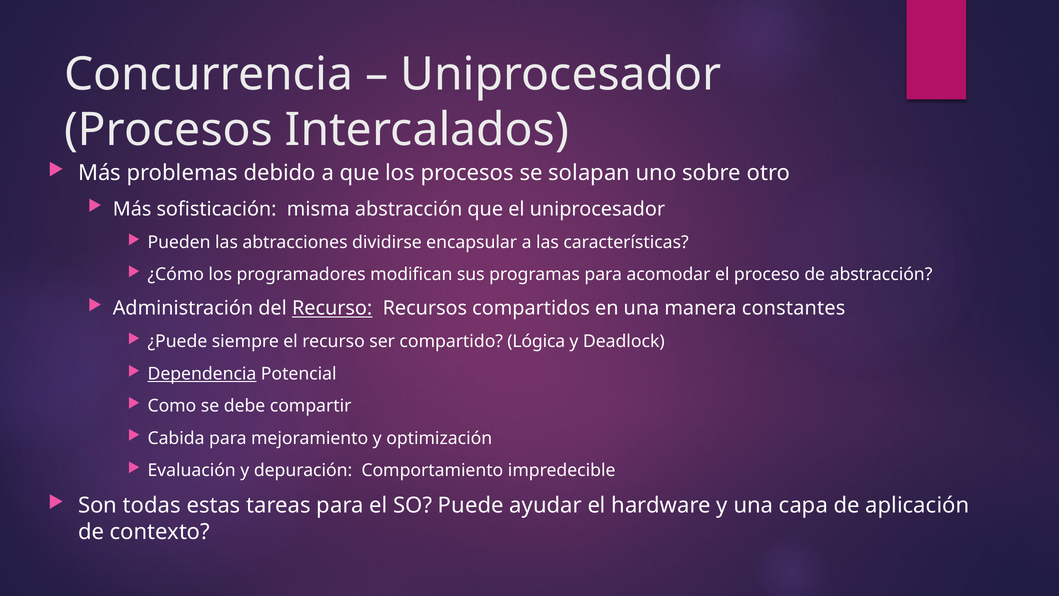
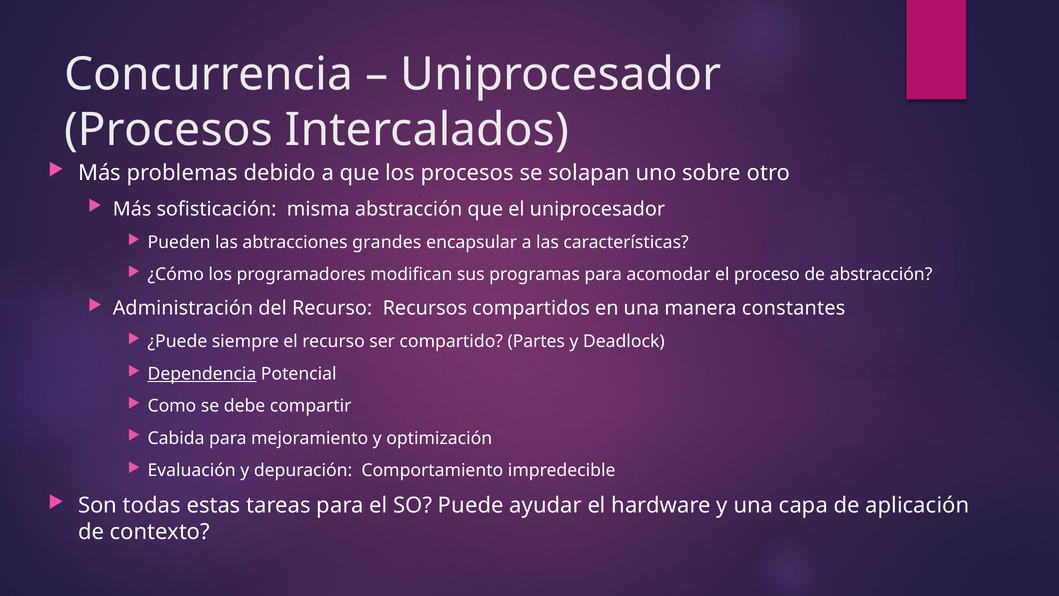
dividirse: dividirse -> grandes (387, 242)
Recurso underline: present -> none (332, 308)
Lógica: Lógica -> Partes (536, 341)
